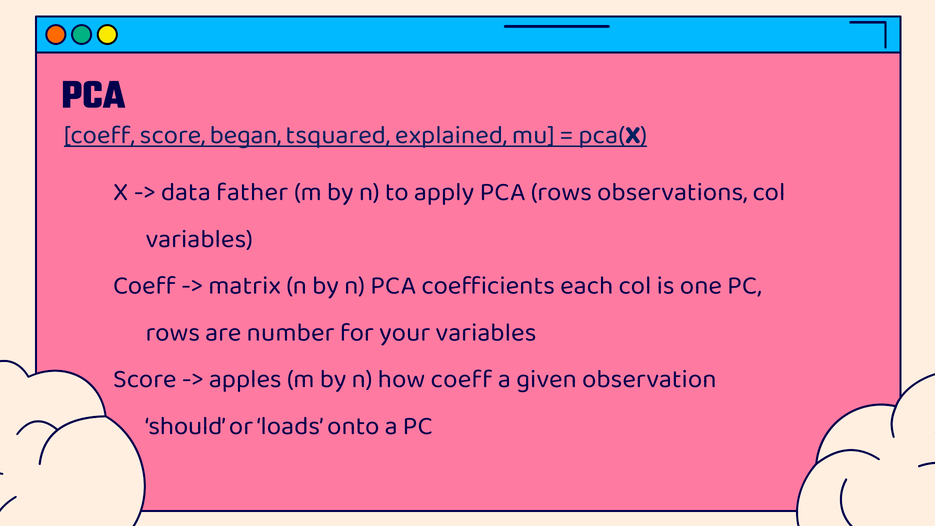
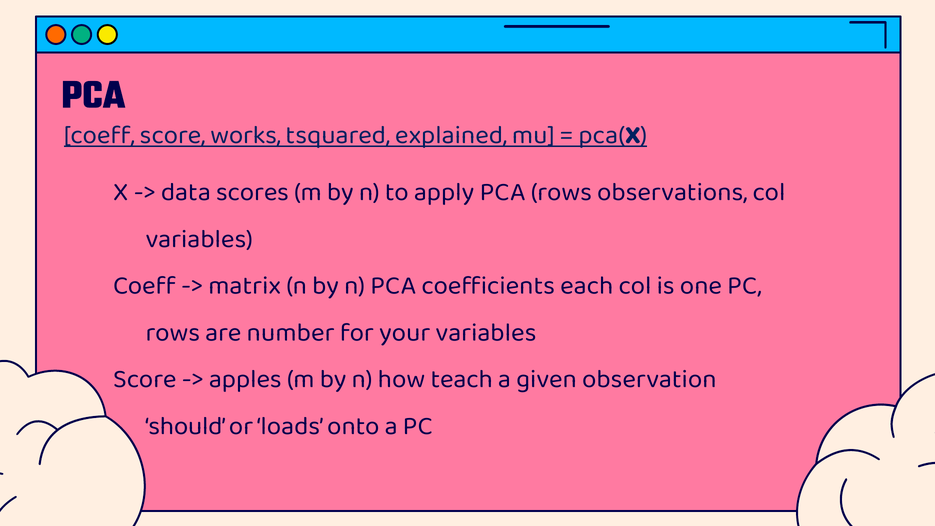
began: began -> works (245, 134)
father: father -> scores (252, 192)
how coeff: coeff -> teach (462, 379)
